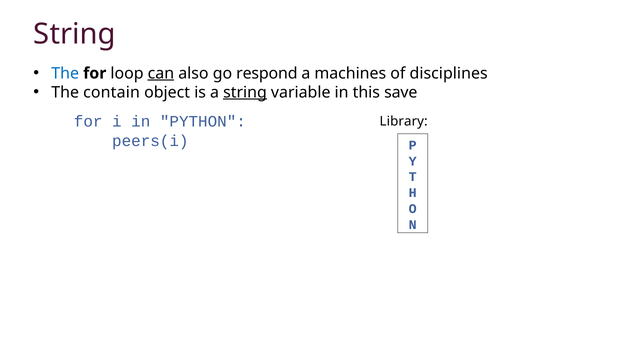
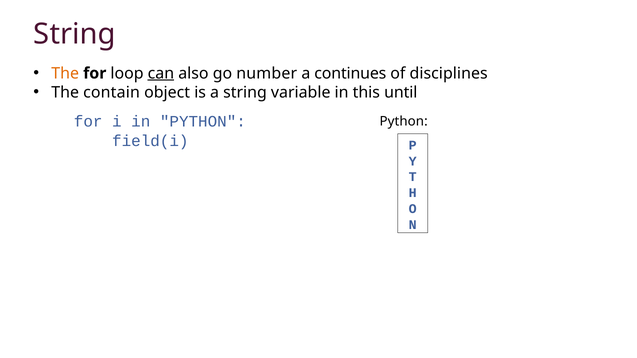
The colour: blue -> orange (65, 73)
respond: respond -> number (267, 73)
machines: machines -> continues (350, 73)
string underline: present -> none (245, 92)
save: save -> until (401, 92)
Library: Library -> Python (404, 122)
peers(i: peers(i -> field(i (150, 141)
